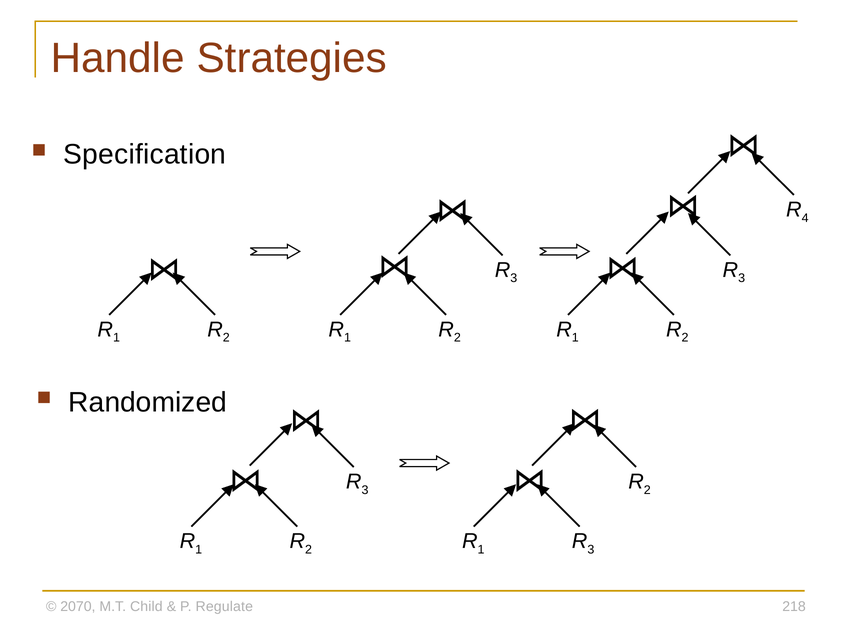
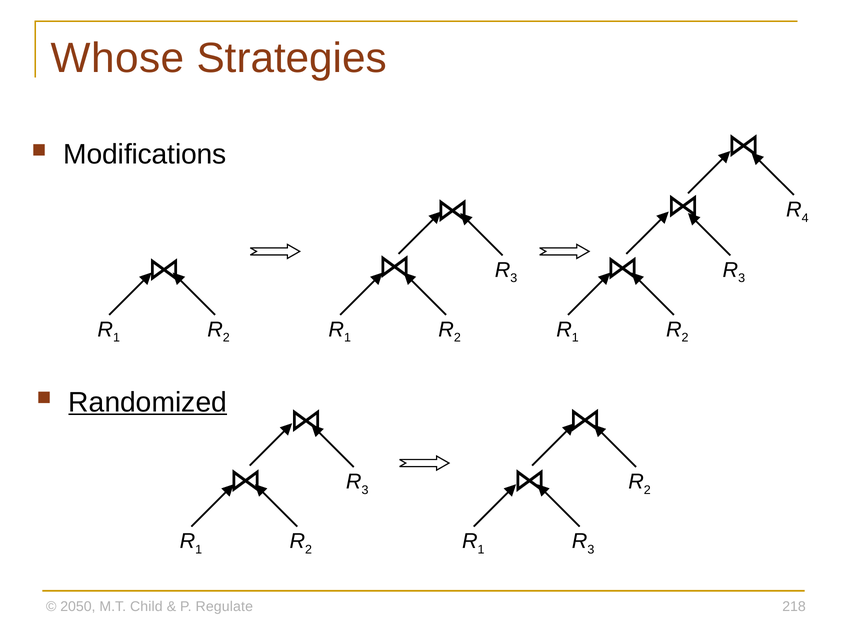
Handle: Handle -> Whose (118, 58)
Specification: Specification -> Modifications (145, 154)
Randomized underline: none -> present (148, 402)
2070: 2070 -> 2050 (78, 607)
